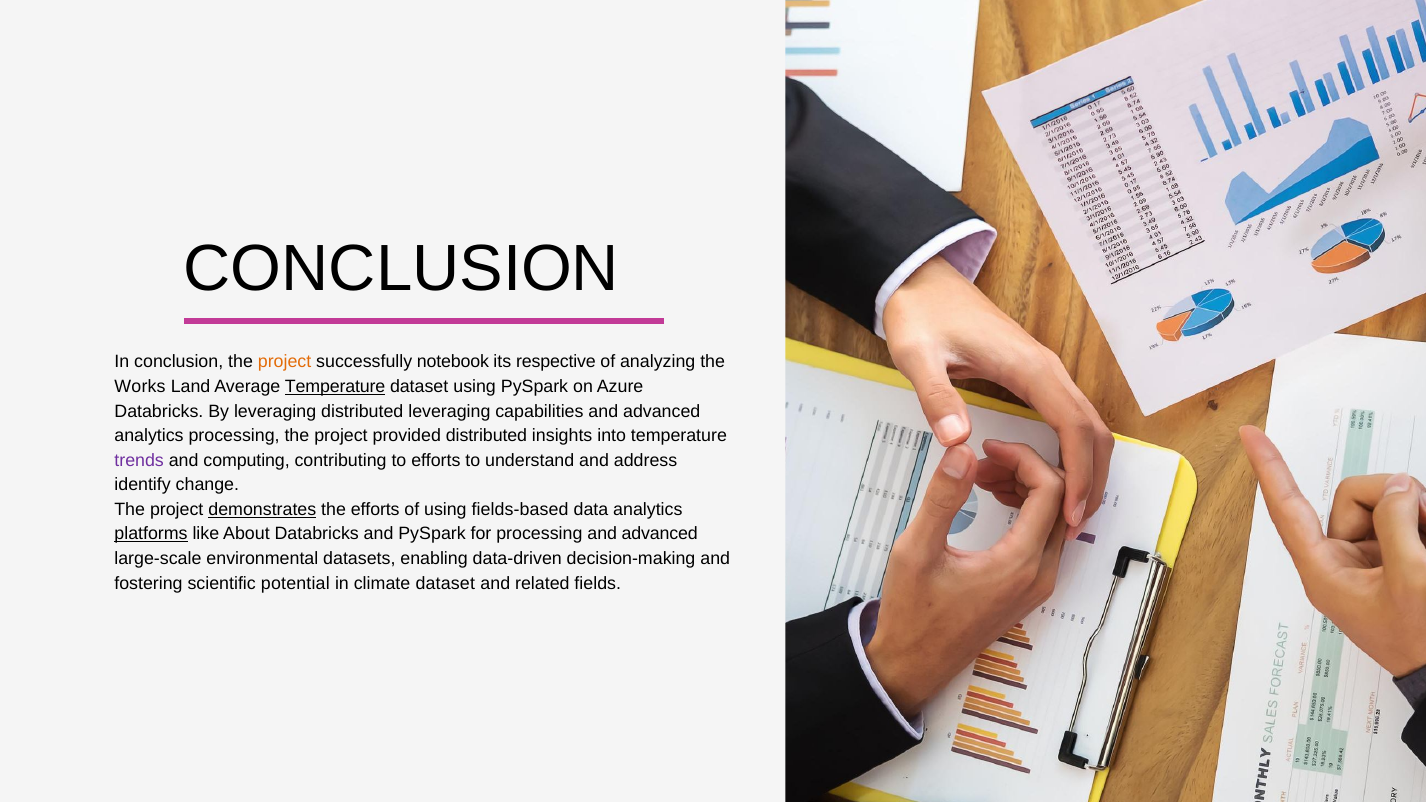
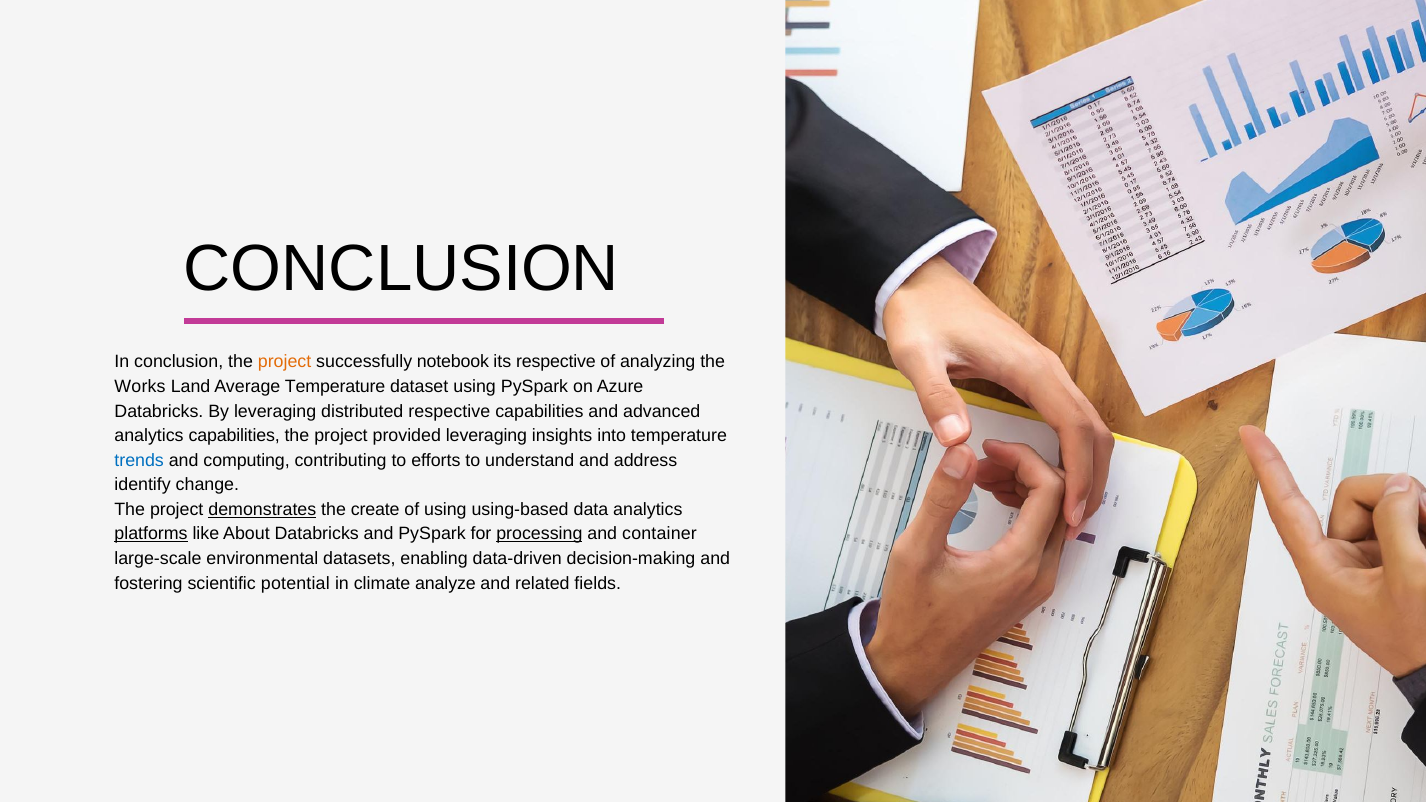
Temperature underline: present -> none (335, 387)
distributed leveraging: leveraging -> respective (449, 411)
analytics processing: processing -> capabilities (234, 436)
provided distributed: distributed -> leveraging (487, 436)
trends colour: purple -> blue (139, 460)
the efforts: efforts -> create (375, 510)
fields-based: fields-based -> using-based (520, 510)
processing underline: none -> present (539, 534)
advanced: advanced -> container (660, 534)
climate dataset: dataset -> analyze (445, 583)
